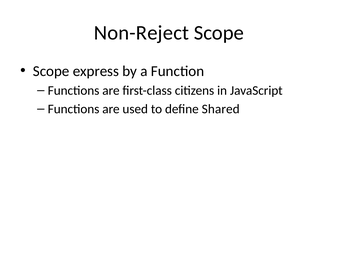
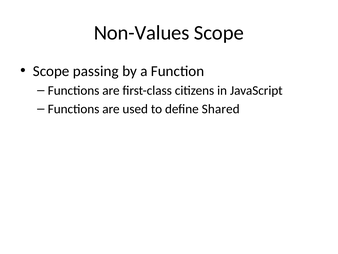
Non-Reject: Non-Reject -> Non-Values (142, 33)
express: express -> passing (96, 71)
